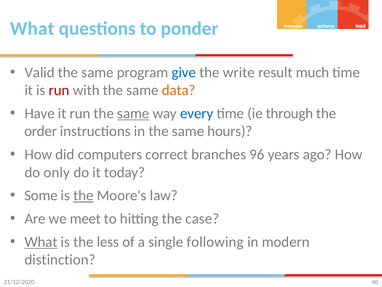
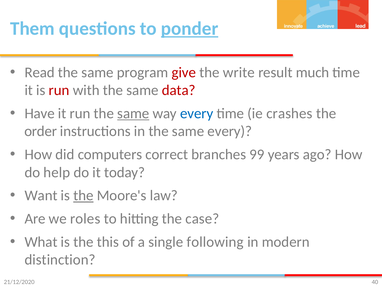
What: What -> Them (32, 29)
ponder underline: none -> present (190, 29)
Valid: Valid -> Read (40, 72)
give colour: blue -> red (184, 72)
data colour: orange -> red (179, 90)
through: through -> crashes (289, 113)
same hours: hours -> every (230, 131)
96: 96 -> 99 (257, 154)
only: only -> help (57, 172)
Some: Some -> Want (41, 195)
meet: meet -> roles (85, 218)
What underline: present -> none (41, 242)
less: less -> this (108, 242)
